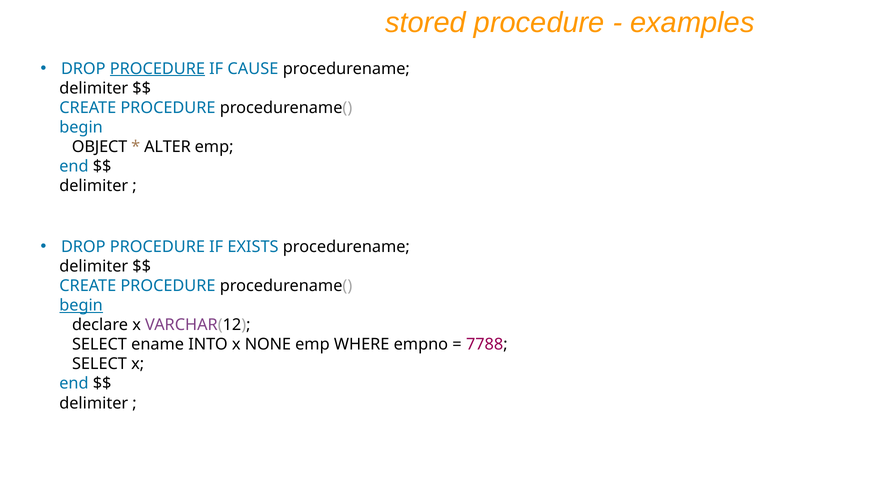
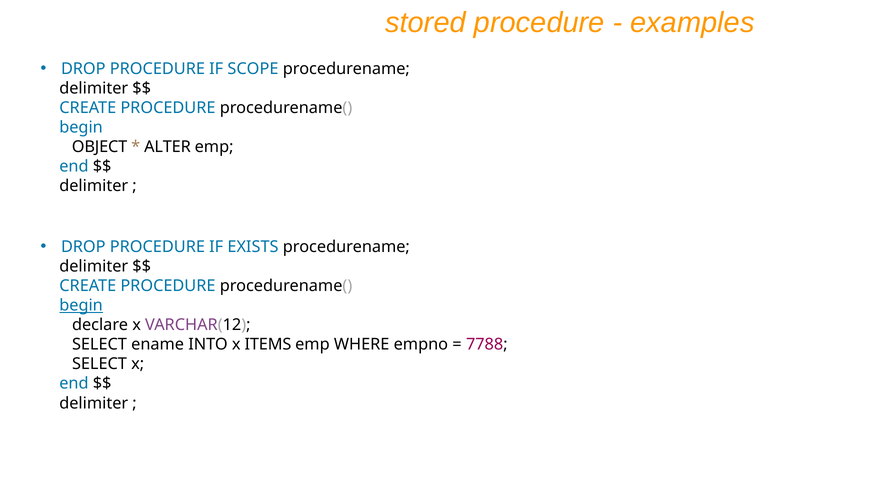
PROCEDURE underline: present -> none (157, 69)
CAUSE: CAUSE -> SCOPE (253, 69)
NONE: NONE -> ITEMS (268, 345)
